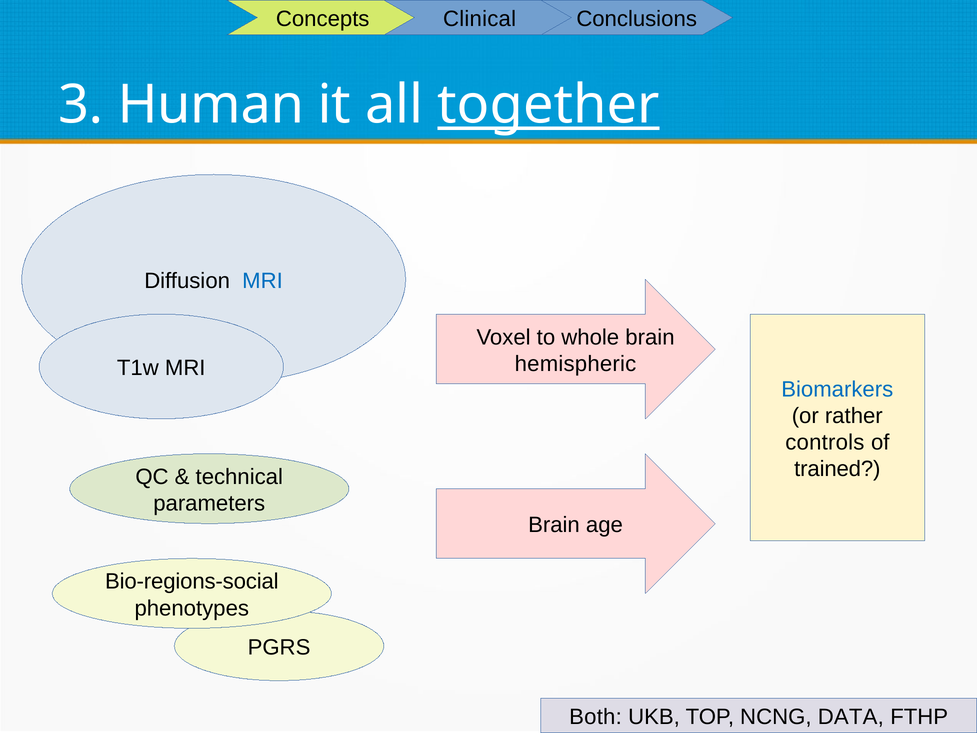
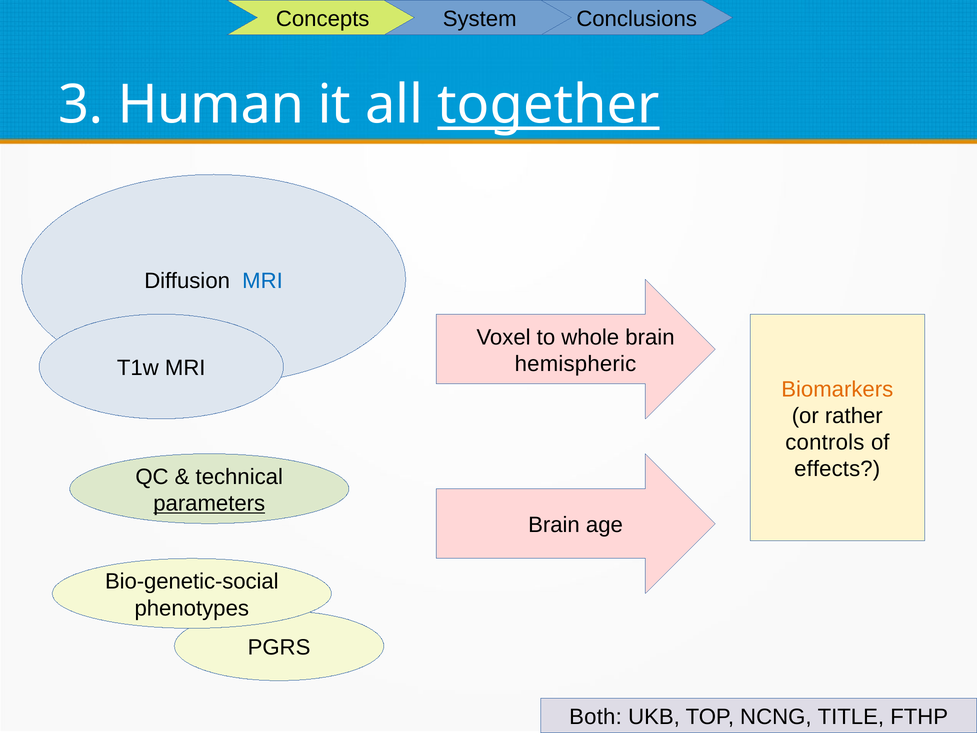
Clinical: Clinical -> System (480, 19)
Biomarkers colour: blue -> orange (837, 389)
trained: trained -> effects (837, 469)
parameters underline: none -> present (209, 503)
Bio-regions-social: Bio-regions-social -> Bio-genetic-social (192, 581)
DATA: DATA -> TITLE (851, 717)
